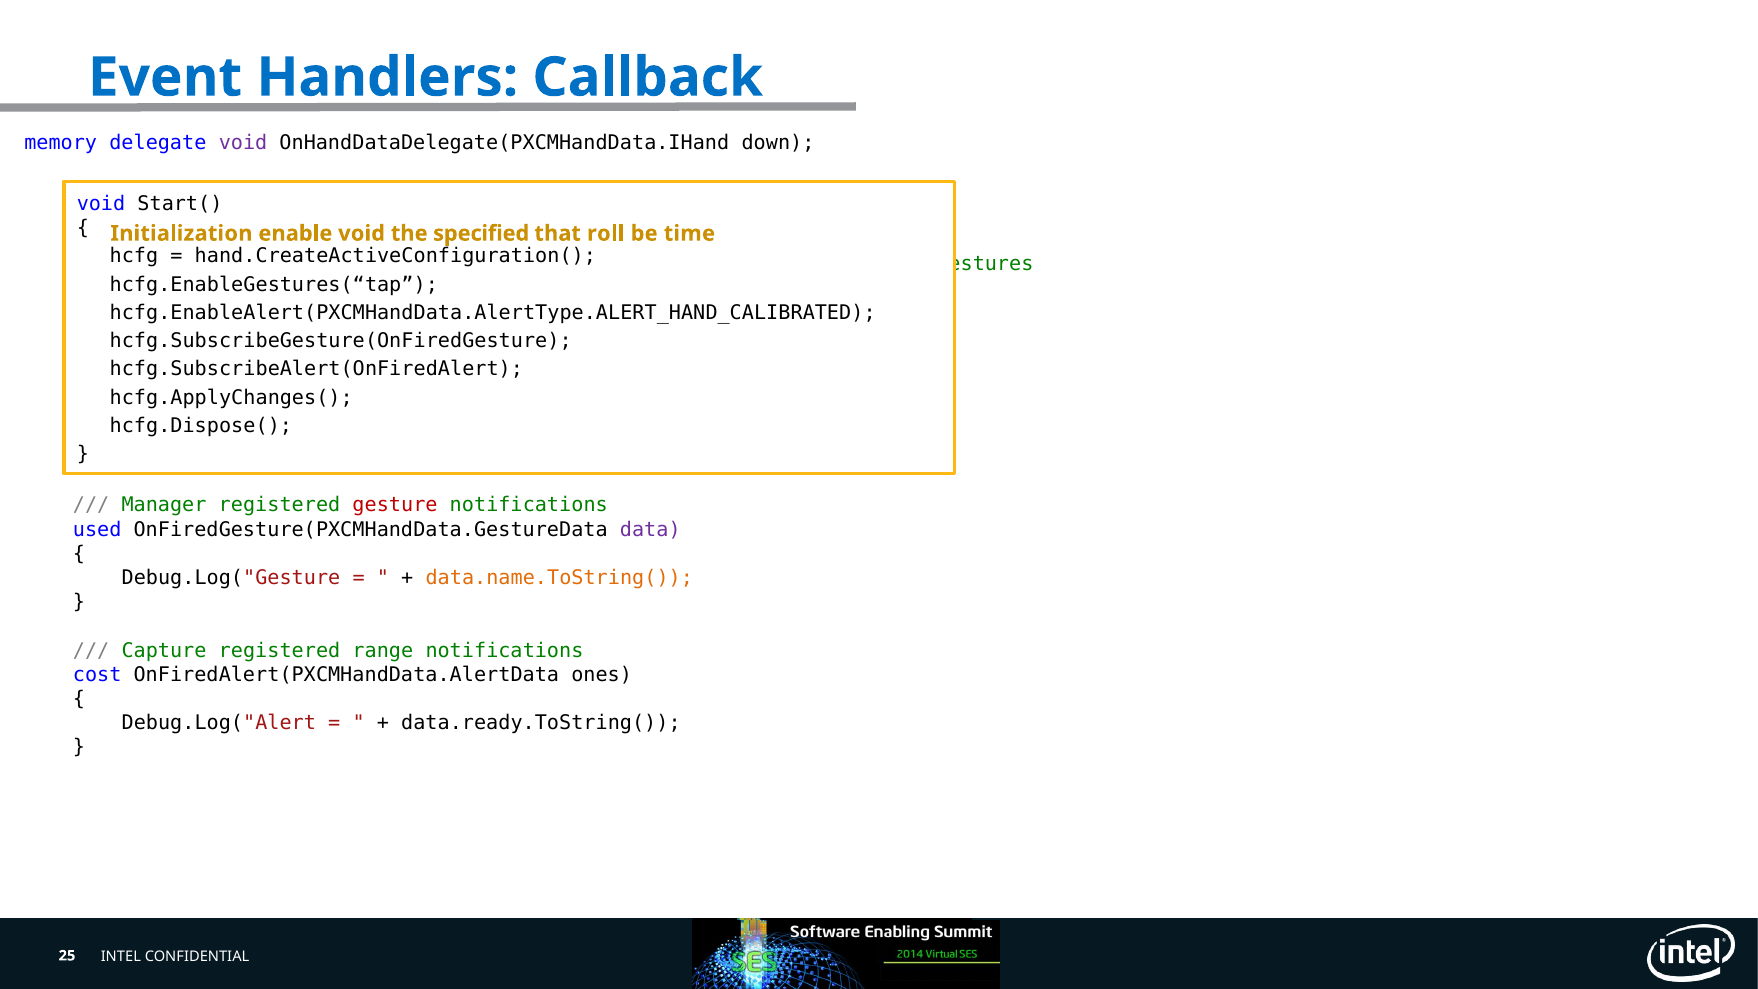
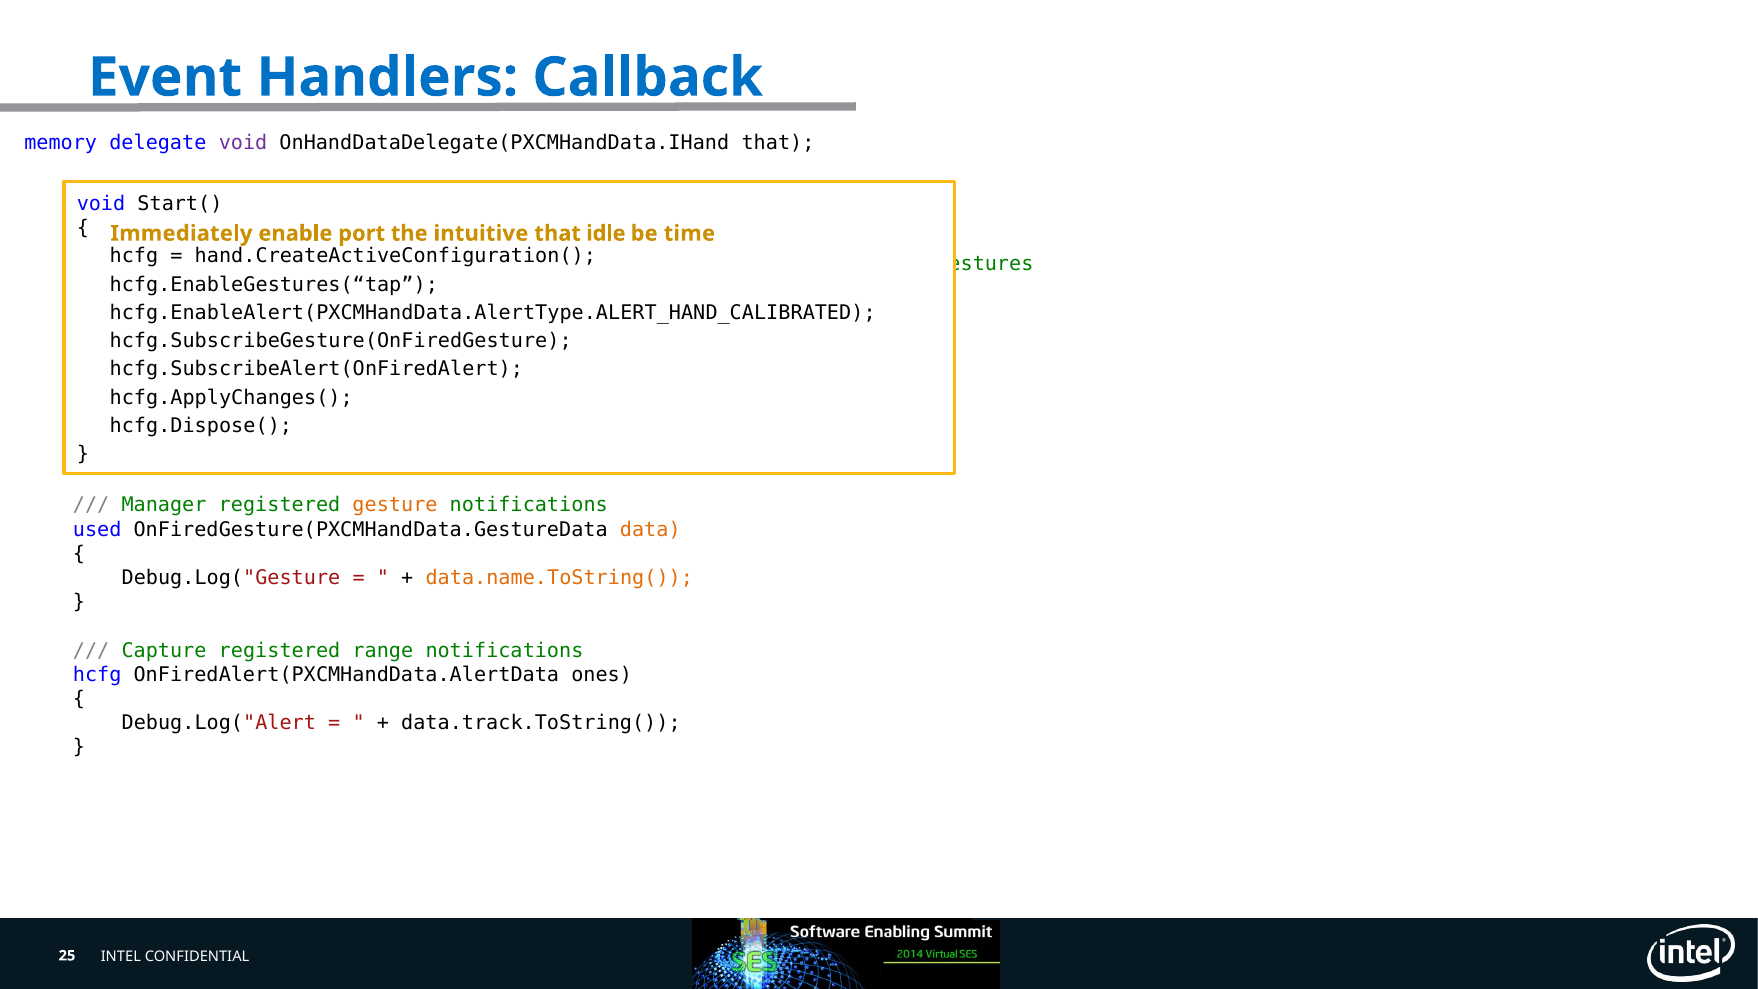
OnHandDataDelegate(PXCMHandData.IHand down: down -> that (778, 142)
Initialization: Initialization -> Immediately (181, 233)
enable void: void -> port (362, 233)
specified: specified -> intuitive (481, 233)
roll: roll -> idle (606, 233)
gesture colour: red -> orange (395, 505)
data colour: purple -> orange (650, 529)
cost: cost -> hcfg (97, 675)
data.ready.ToString(: data.ready.ToString( -> data.track.ToString( (541, 723)
